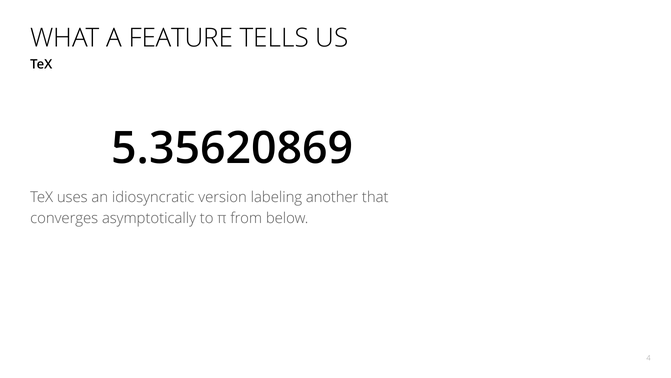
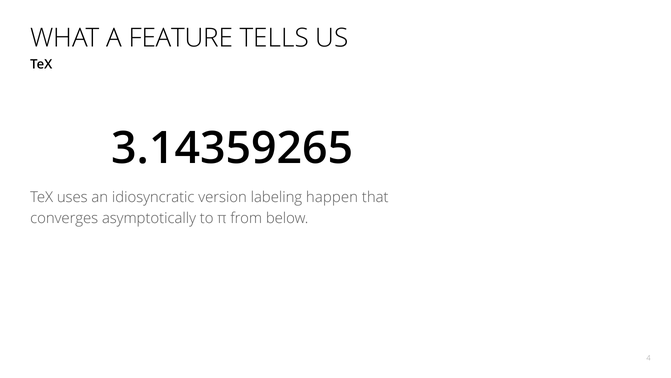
5.35620869: 5.35620869 -> 3.14359265 (232, 148)
another: another -> happen (332, 197)
